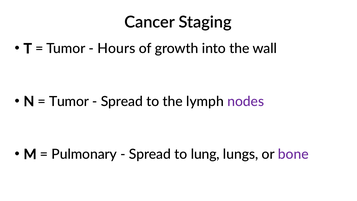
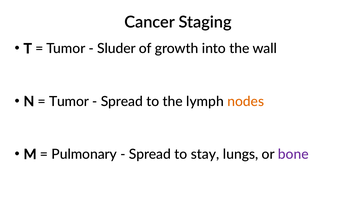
Hours: Hours -> Sluder (116, 49)
nodes colour: purple -> orange (246, 101)
lung: lung -> stay (205, 154)
